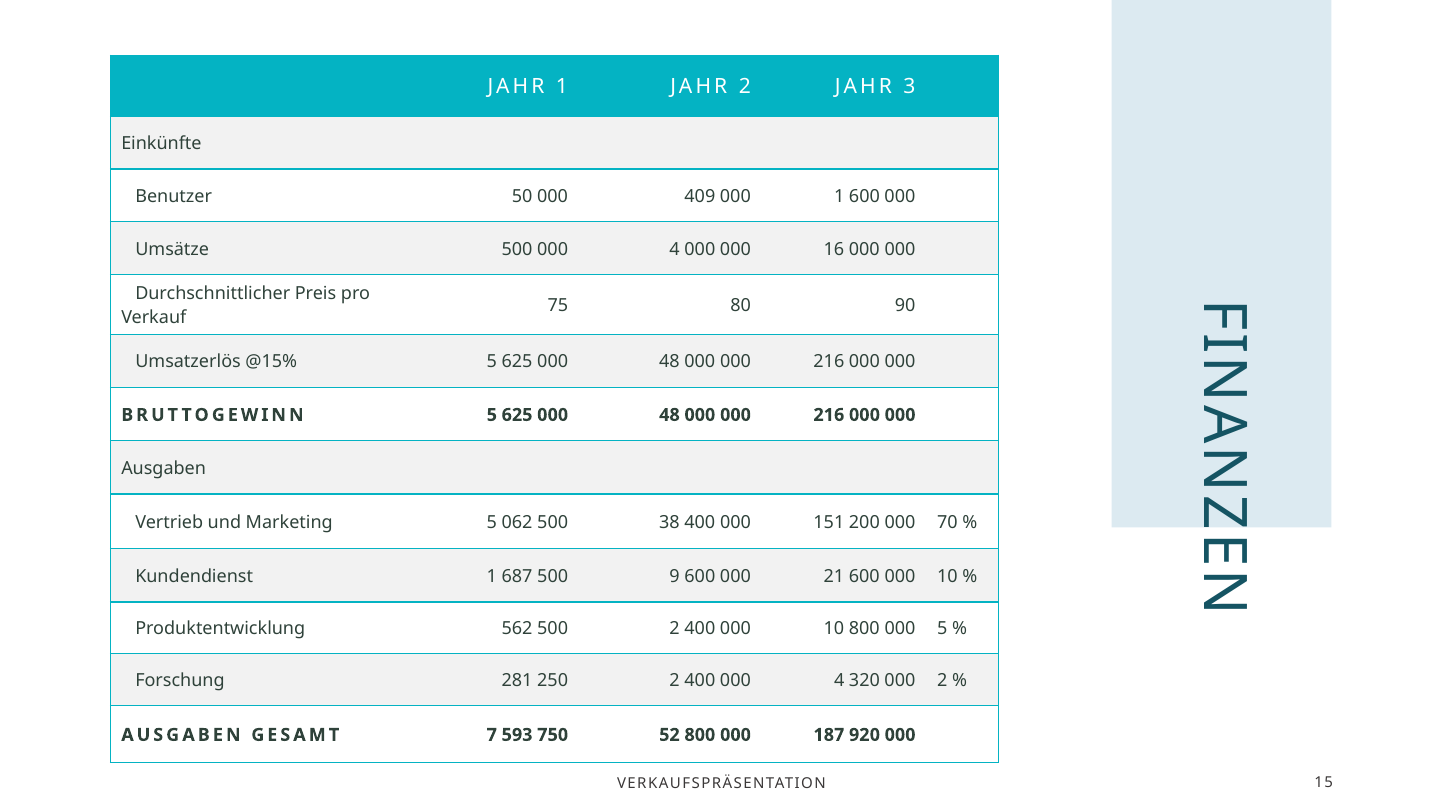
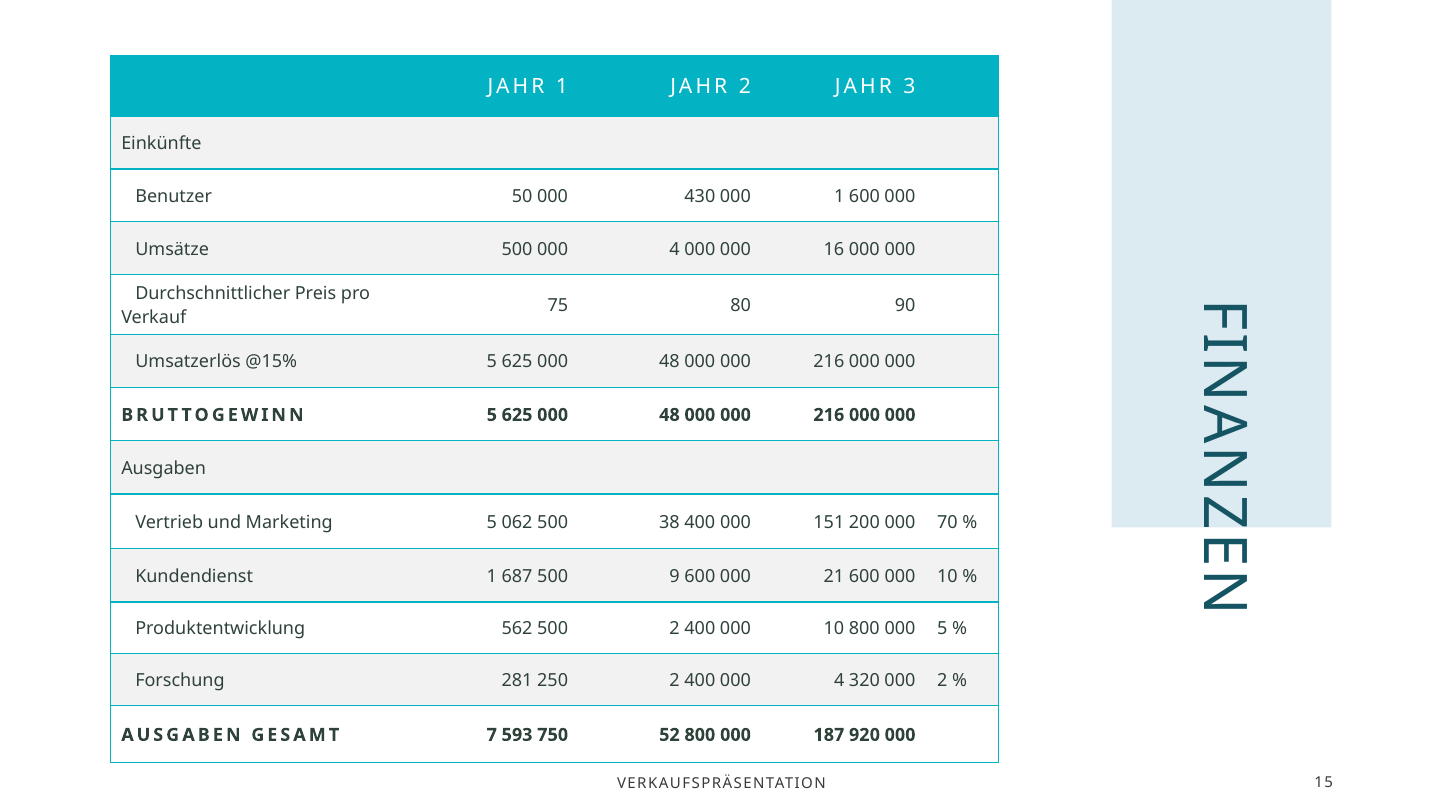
409: 409 -> 430 (700, 197)
